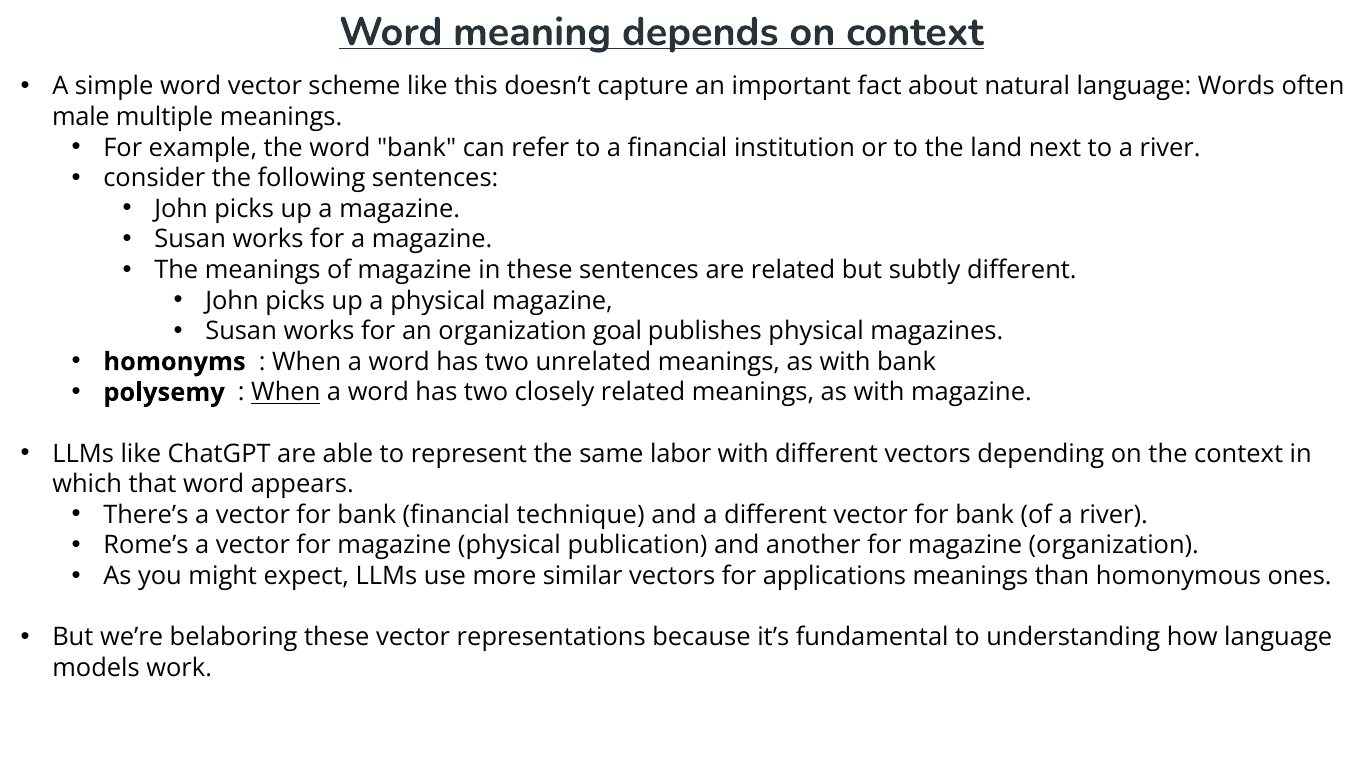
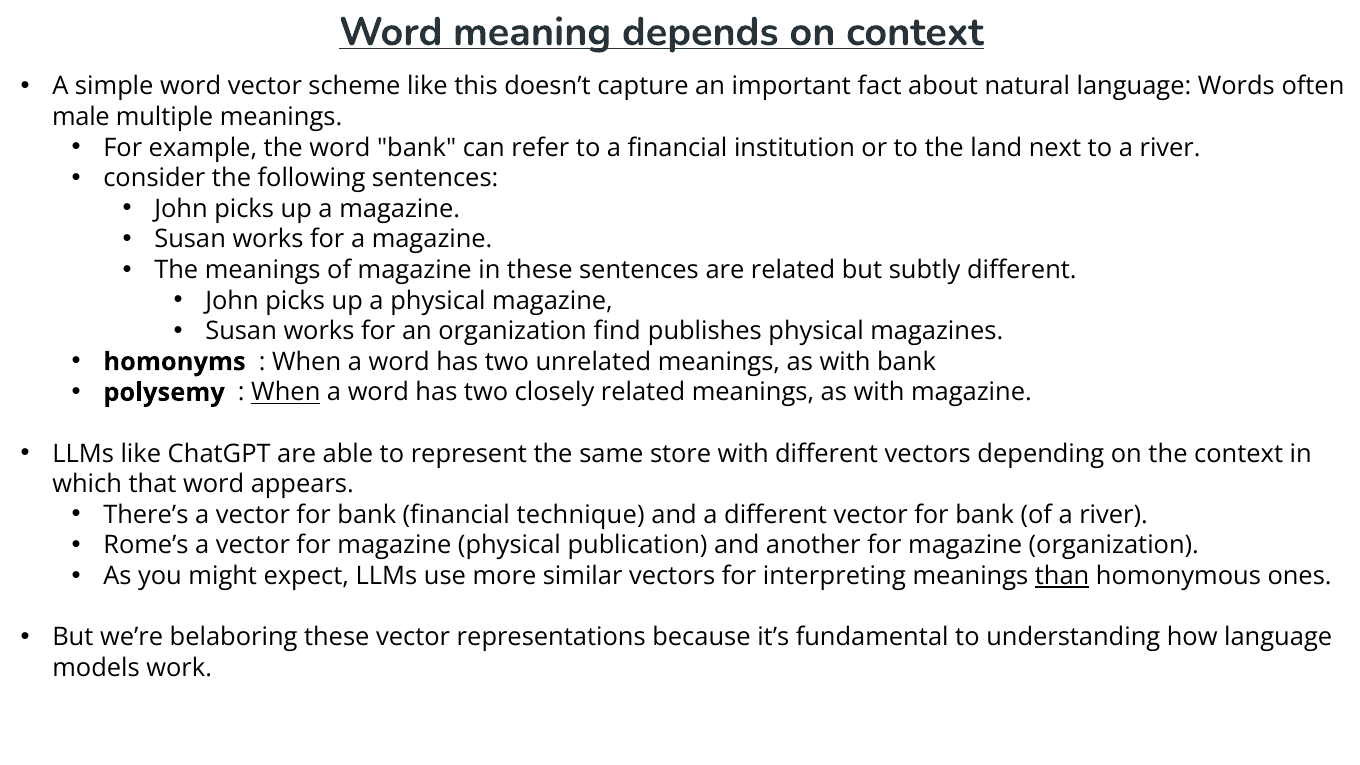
goal: goal -> find (617, 331)
labor: labor -> store (681, 454)
applications: applications -> interpreting (834, 576)
than underline: none -> present (1062, 576)
